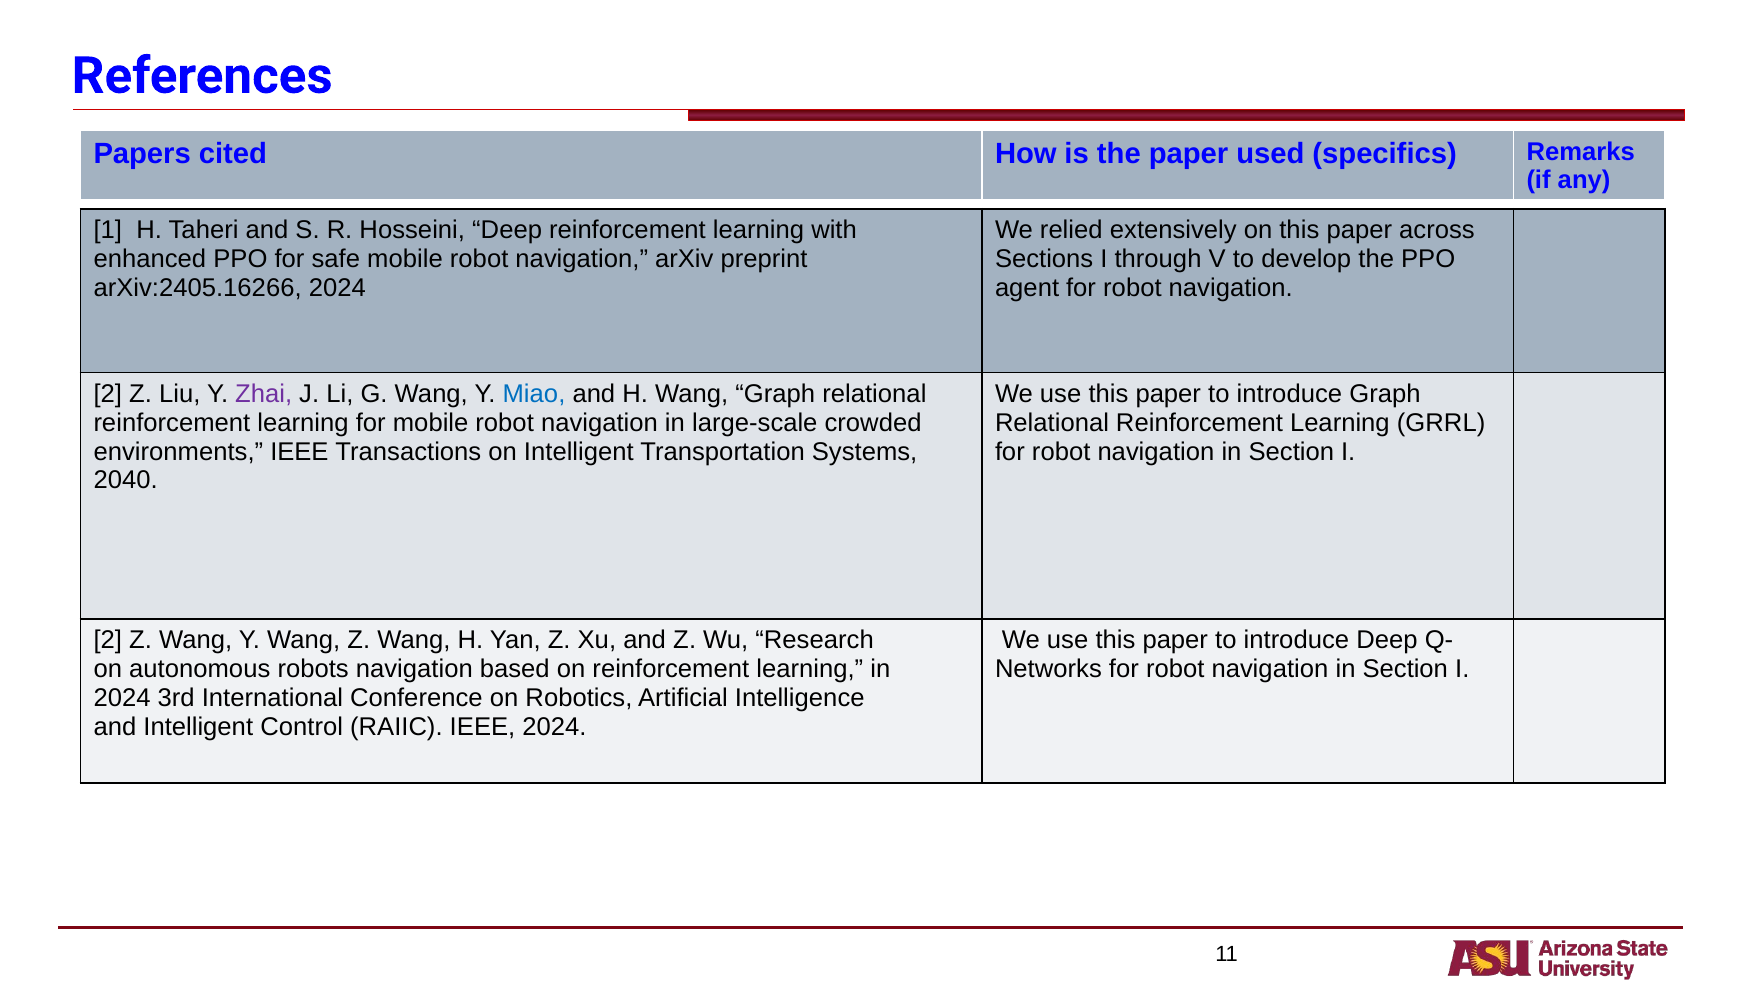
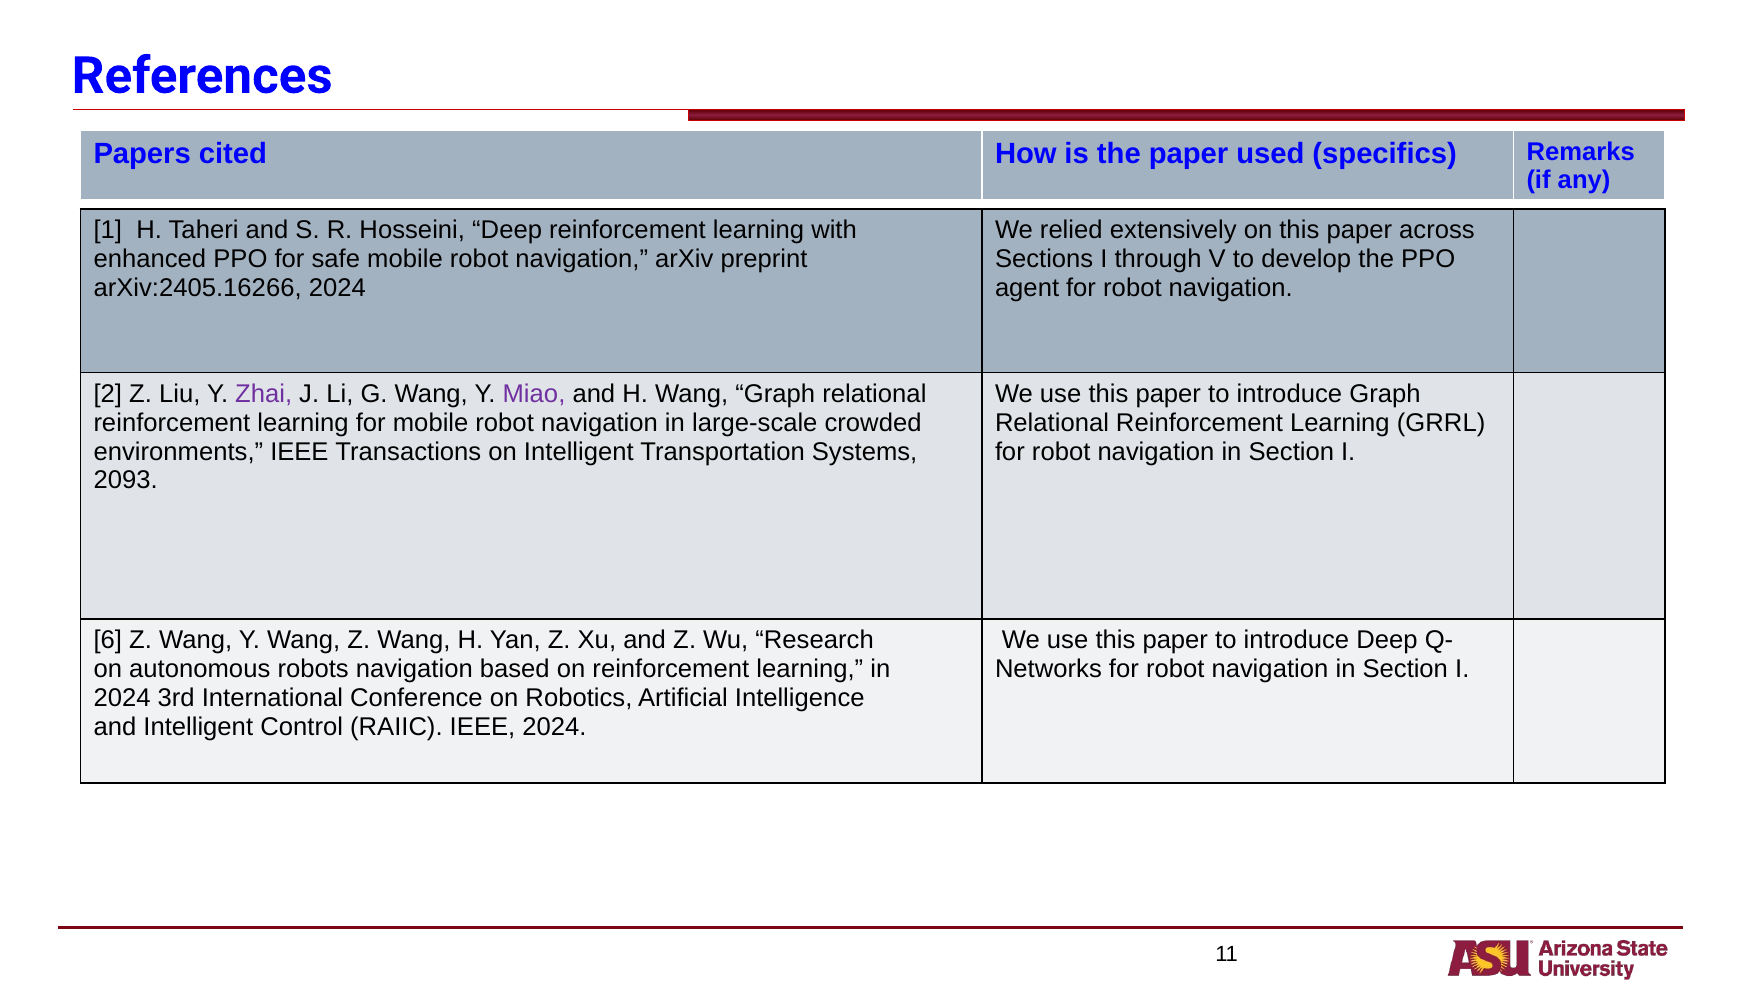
Miao colour: blue -> purple (534, 394)
2040: 2040 -> 2093 (126, 480)
2: 2 -> 6 (108, 640)
